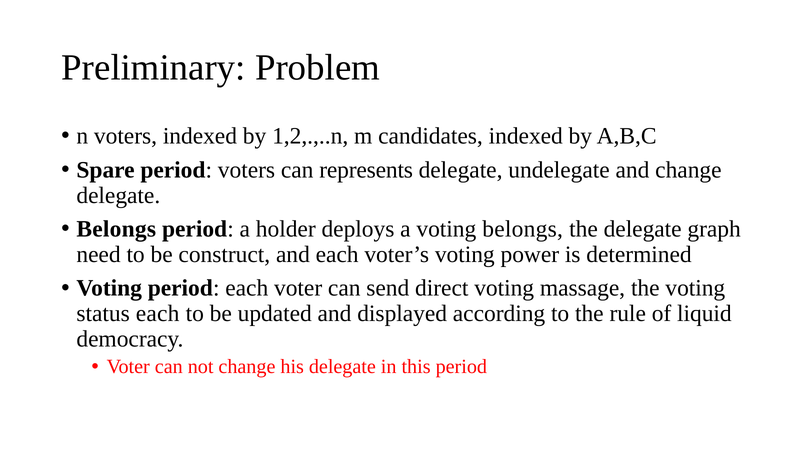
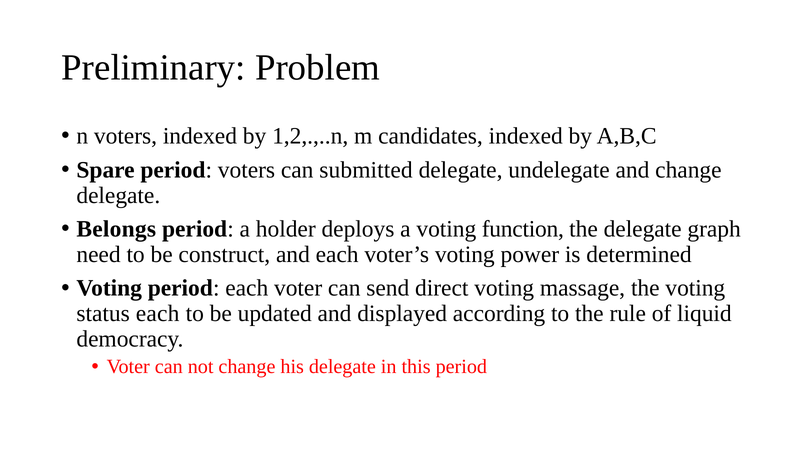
represents: represents -> submitted (366, 170)
voting belongs: belongs -> function (523, 229)
